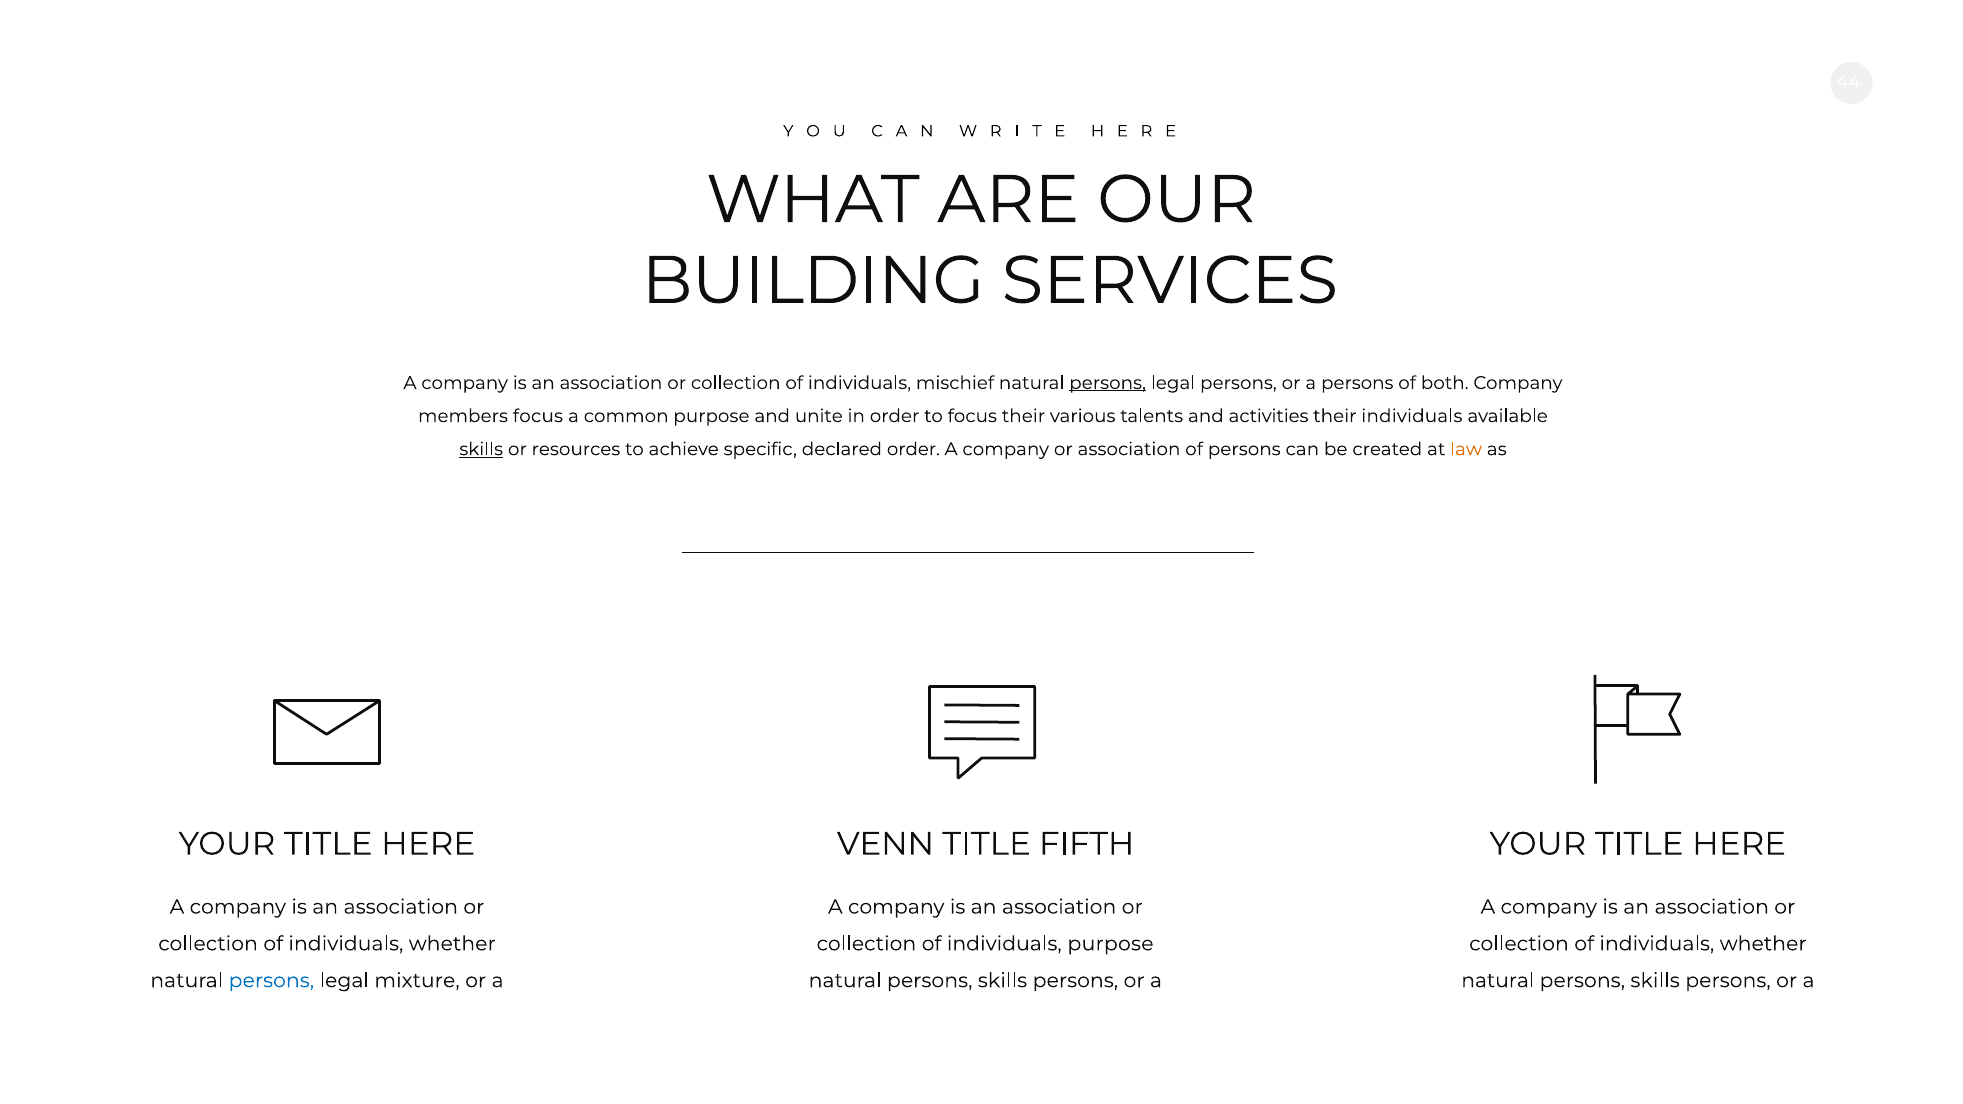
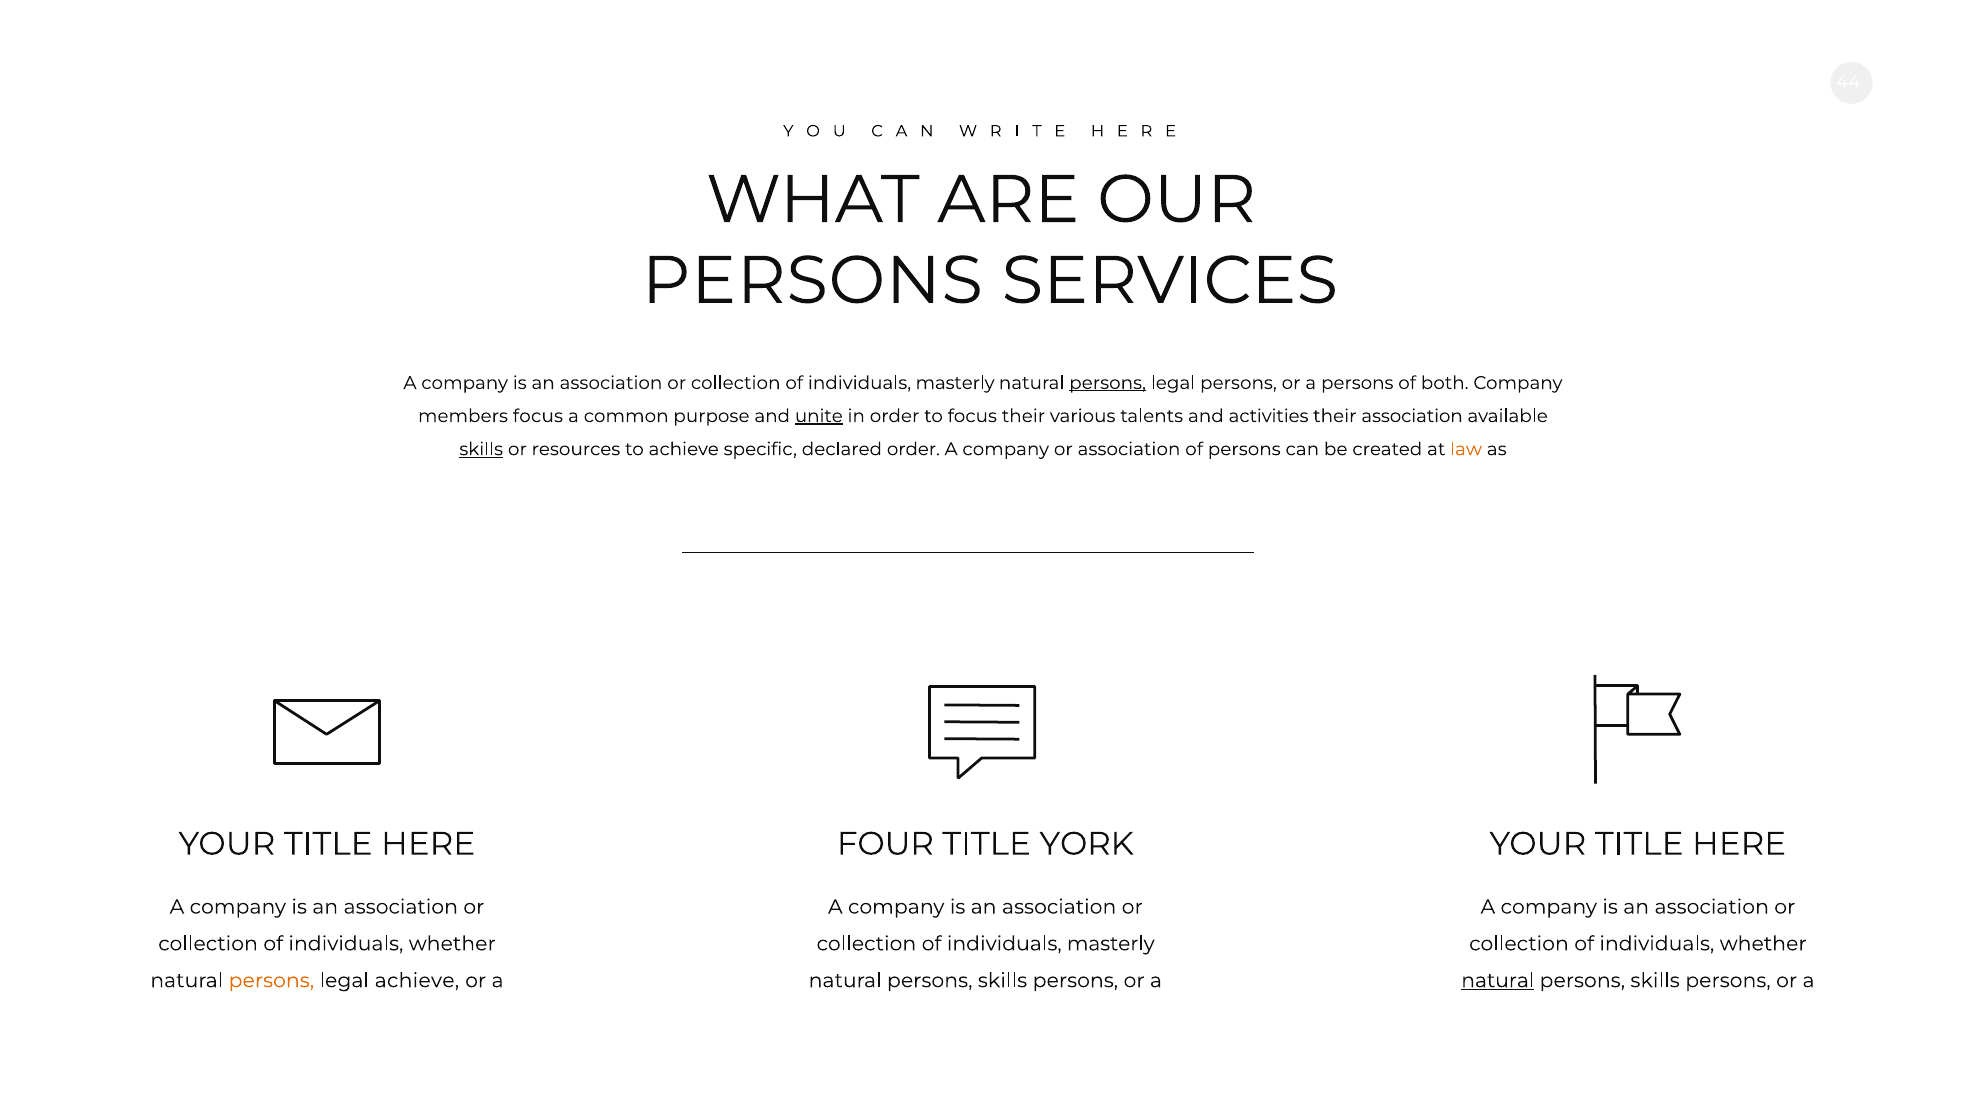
BUILDING: BUILDING -> PERSONS (812, 281)
mischief: mischief -> masterly (955, 383)
unite underline: none -> present (819, 416)
their individuals: individuals -> association (1412, 416)
VENN: VENN -> FOUR (885, 844)
FIFTH: FIFTH -> YORK (1087, 844)
purpose: purpose -> masterly (1111, 944)
persons colour: blue -> orange (271, 981)
legal mixture: mixture -> achieve (417, 981)
natural underline: none -> present (1498, 981)
